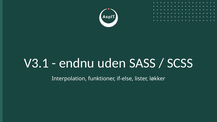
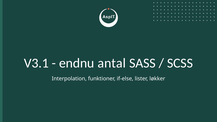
uden: uden -> antal (112, 63)
